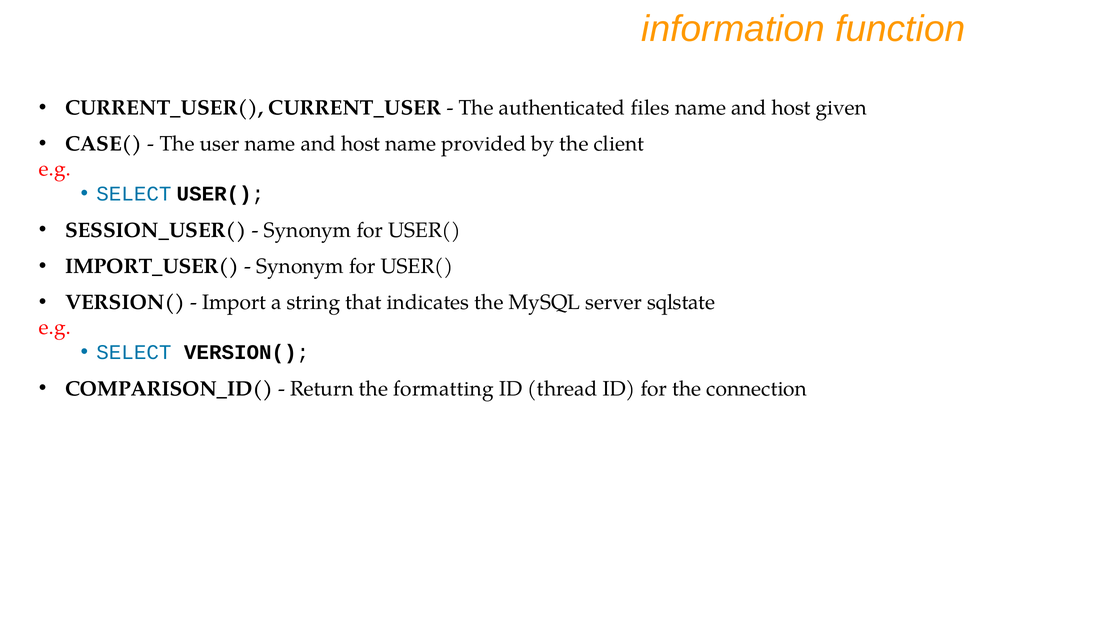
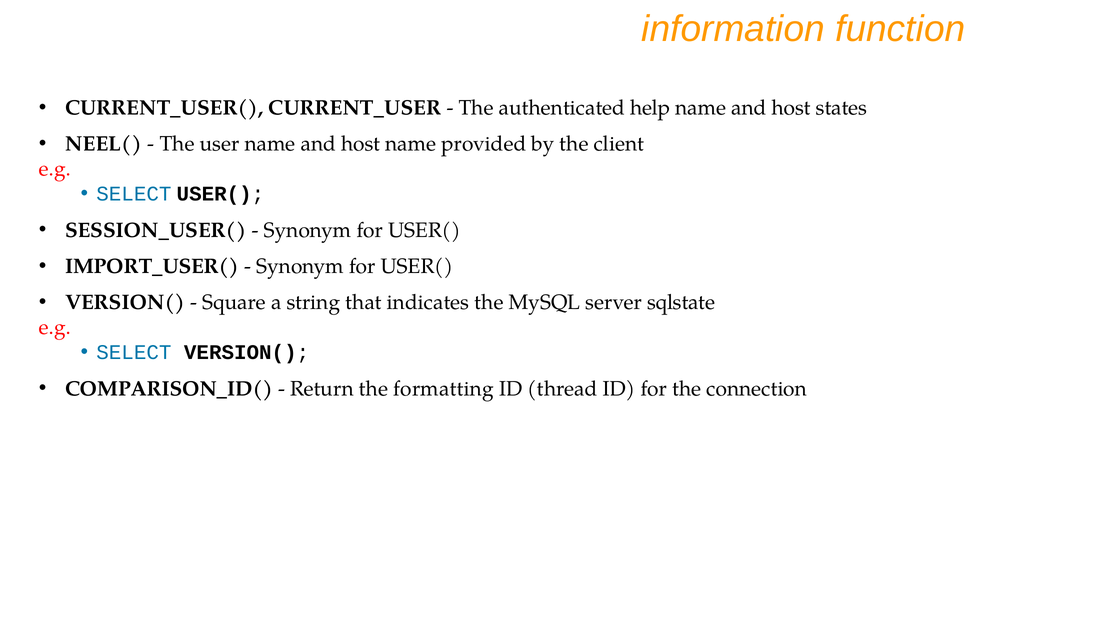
files: files -> help (650, 108)
given: given -> states (841, 108)
CASE(: CASE( -> NEEL( (103, 144)
Import: Import -> Square (234, 302)
